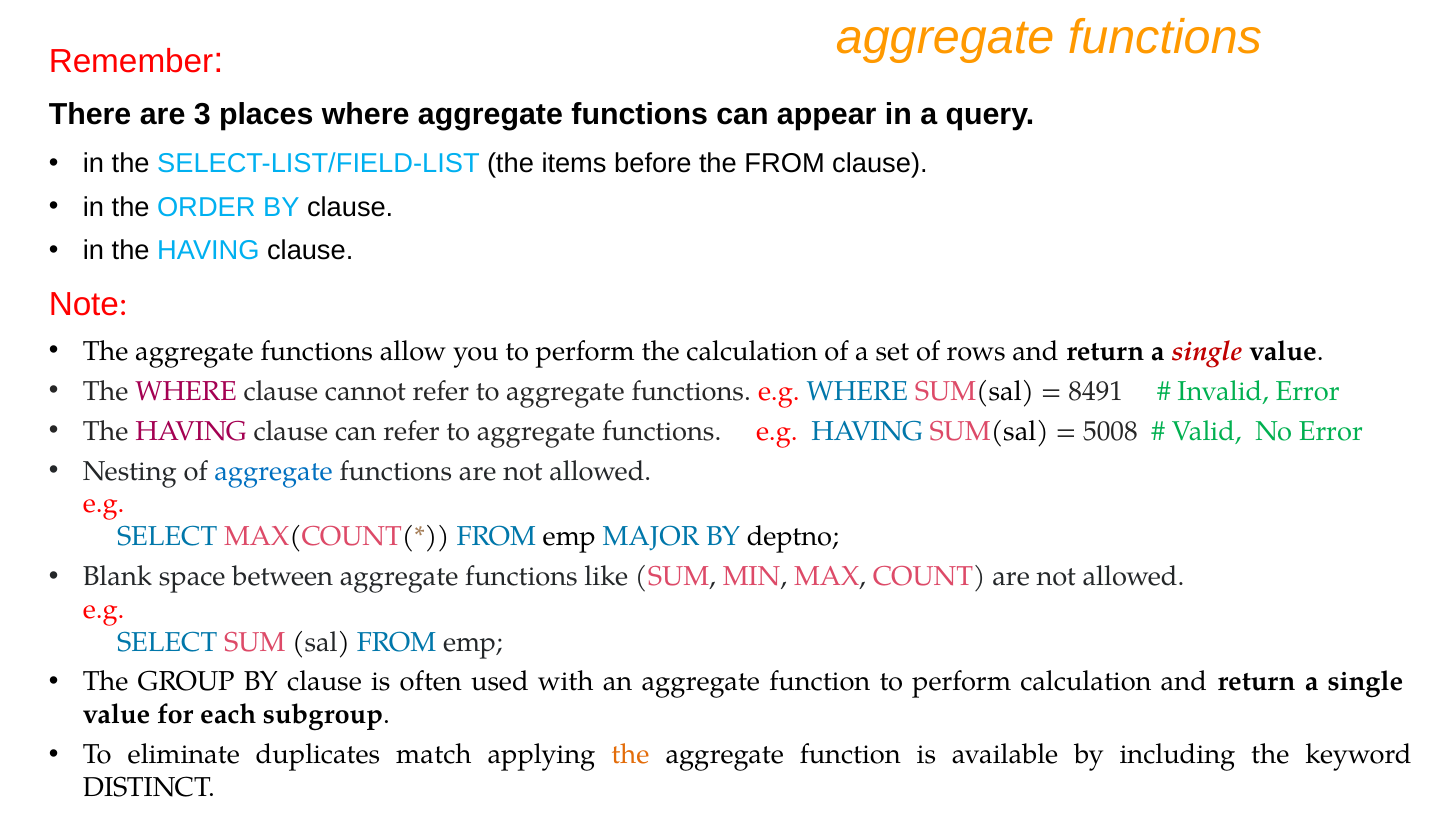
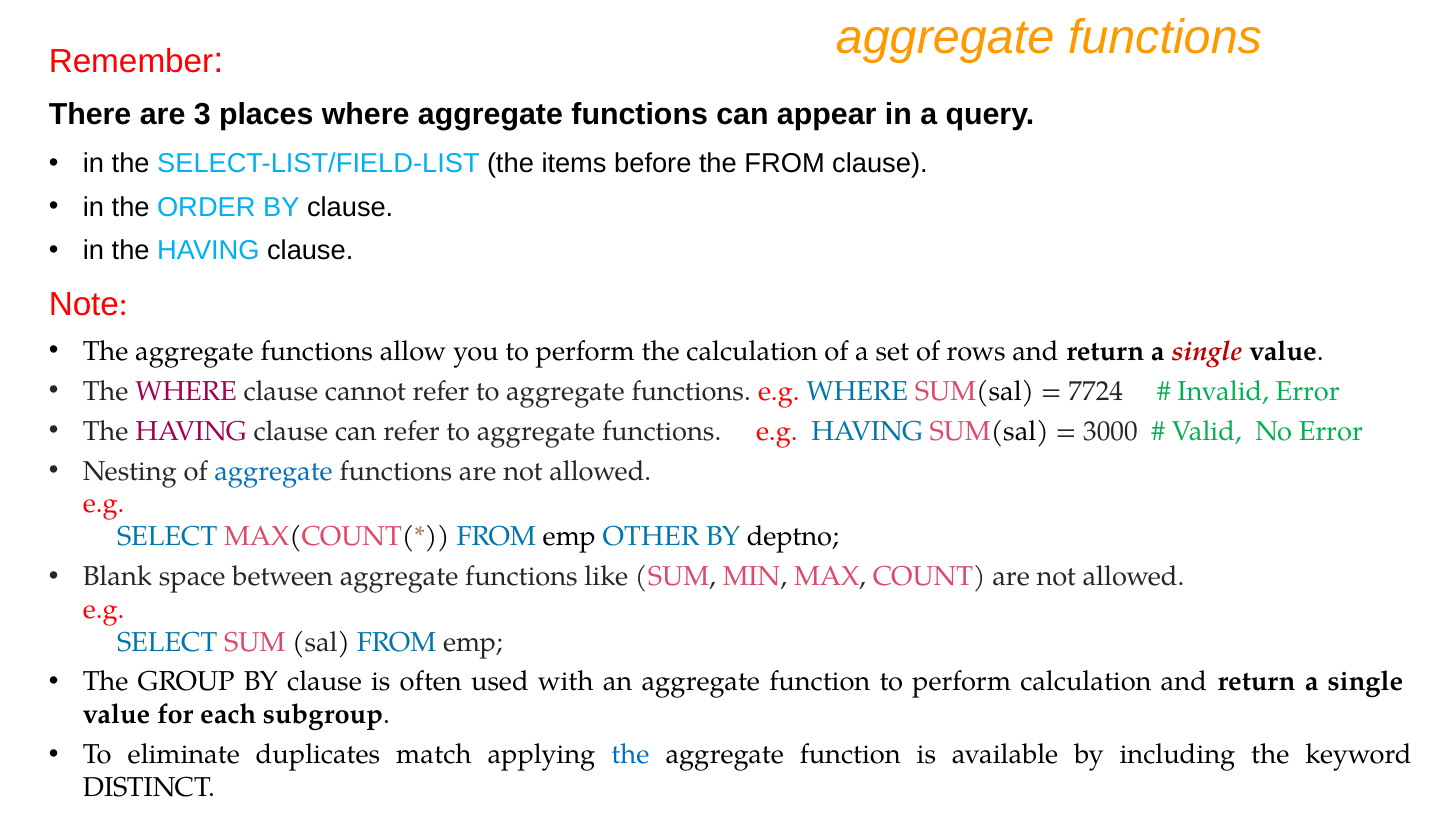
8491: 8491 -> 7724 (1096, 391)
5008: 5008 -> 3000 (1110, 431)
MAJOR: MAJOR -> OTHER (651, 537)
the colour: orange -> blue (630, 755)
